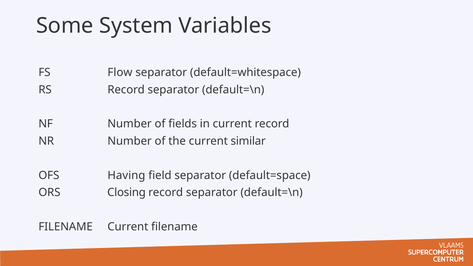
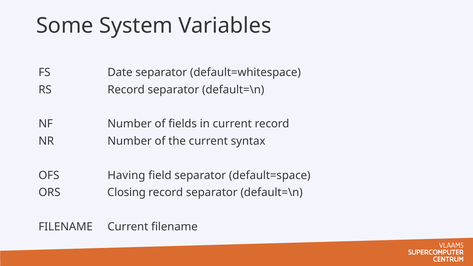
Flow: Flow -> Date (120, 72)
similar: similar -> syntax (248, 141)
